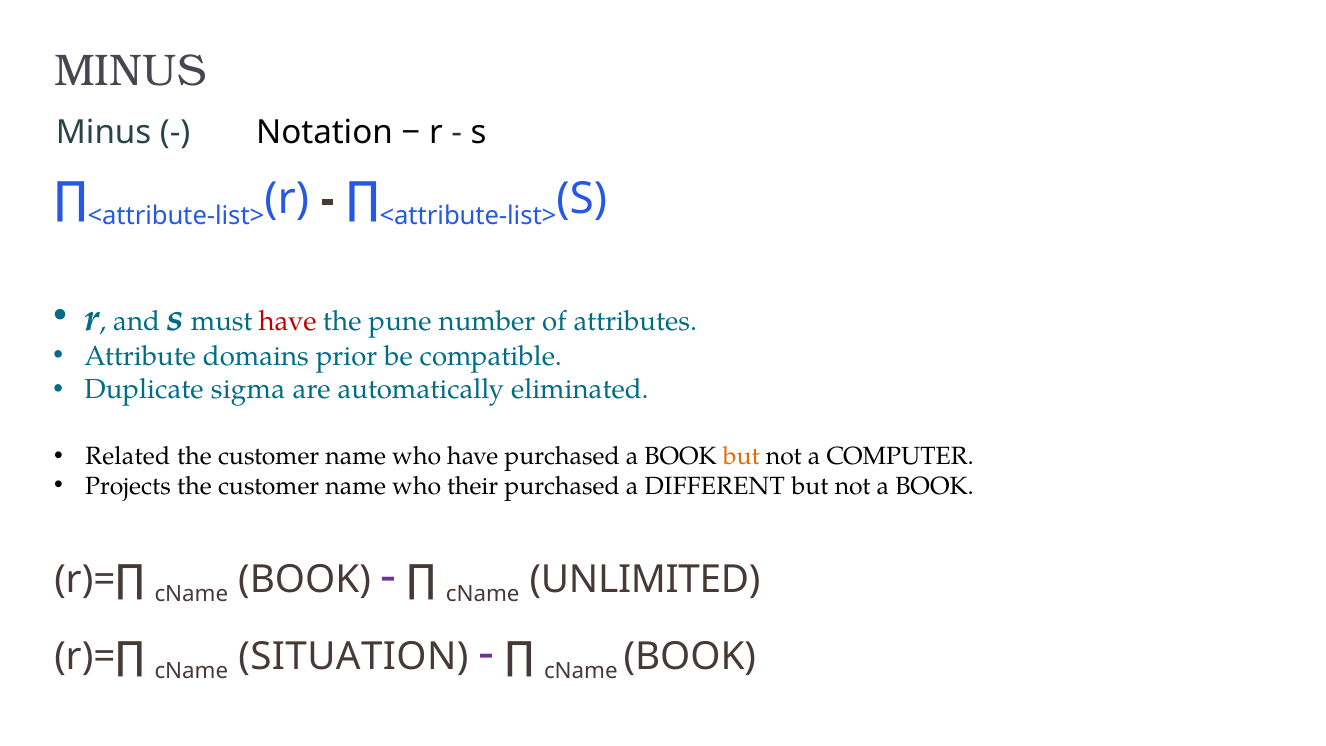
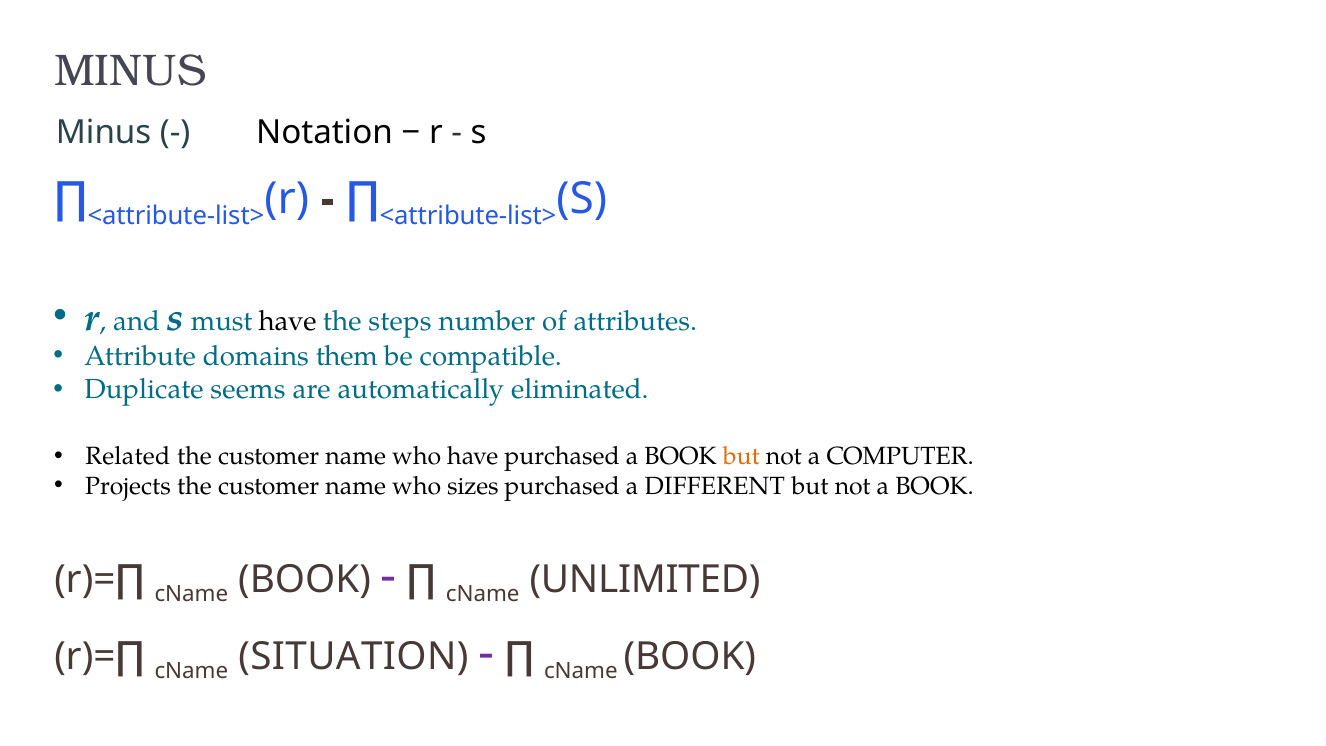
have colour: red -> black (288, 321)
pune: pune -> steps (400, 321)
prior: prior -> them (347, 356)
sigma: sigma -> seems (248, 389)
their: their -> sizes (473, 486)
